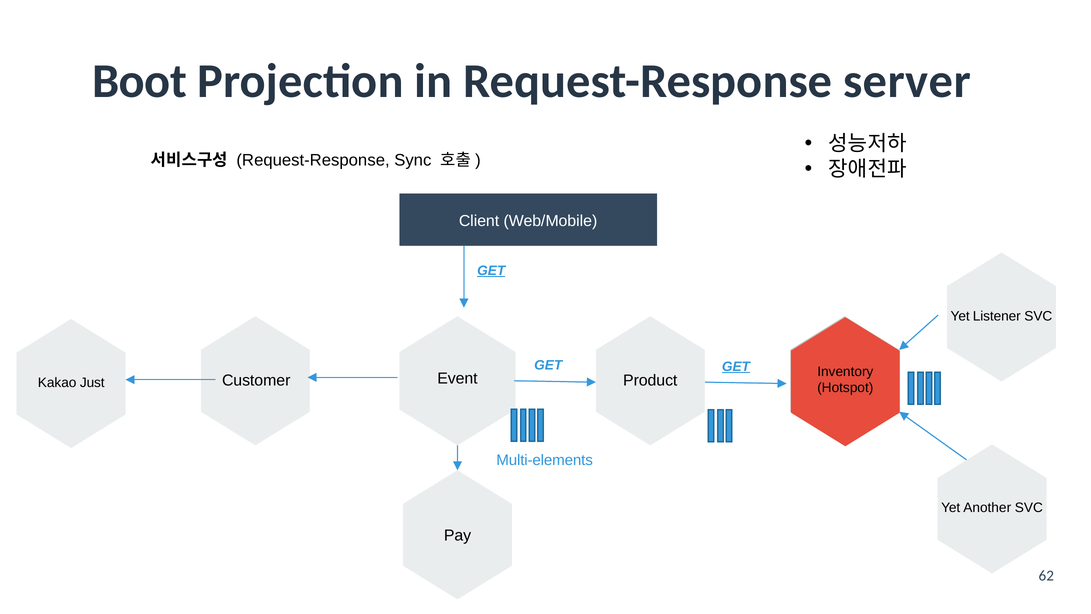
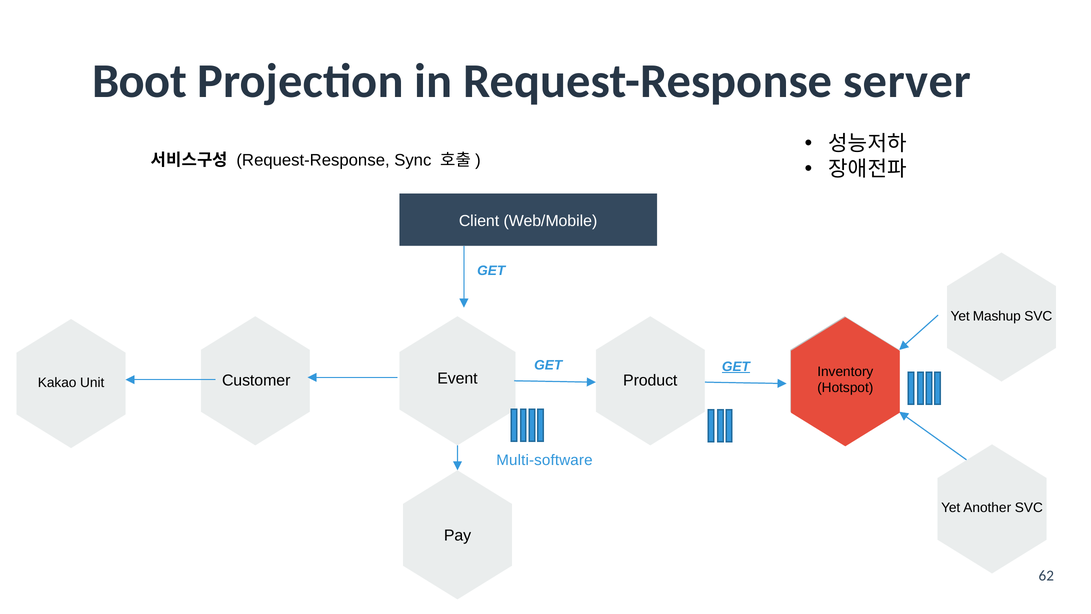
GET underline: present -> none (491, 271)
Listener: Listener -> Mashup (997, 316)
Just: Just -> Unit (92, 382)
Multi-elements: Multi-elements -> Multi-software (544, 460)
